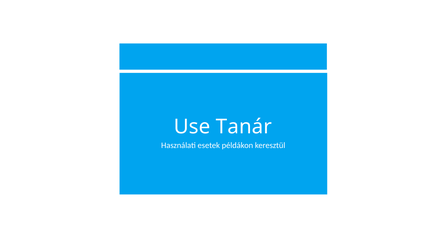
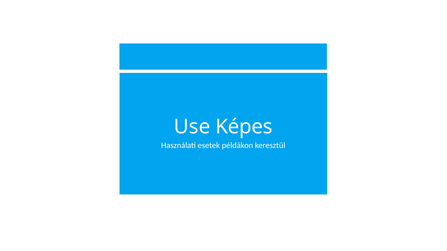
Tanár: Tanár -> Képes (244, 127)
